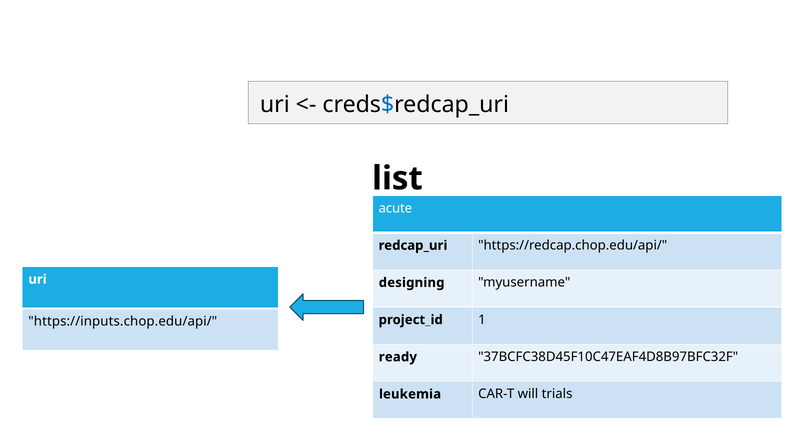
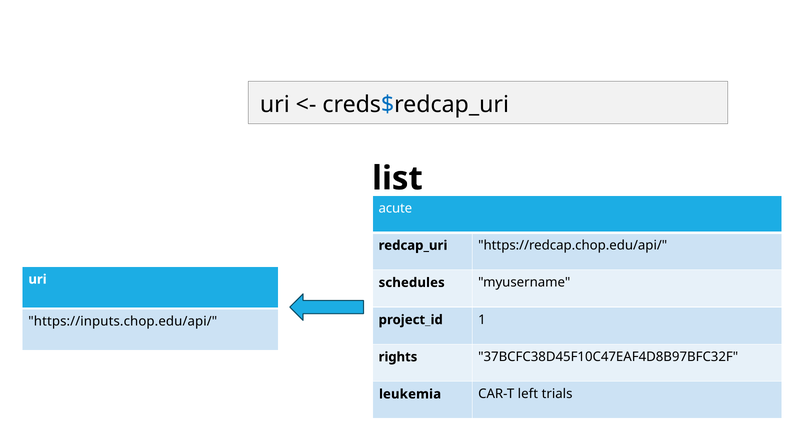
designing: designing -> schedules (412, 283)
ready: ready -> rights (398, 357)
will: will -> left (528, 394)
